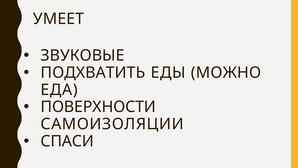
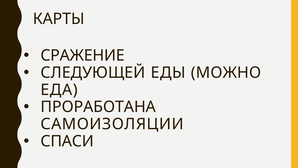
УМЕЕТ: УМЕЕТ -> КАРТЫ (59, 19)
ЗВУКОВЫЕ: ЗВУКОВЫЕ -> СРАЖЕНИЕ (83, 55)
ПОДХВАТИТЬ: ПОДХВАТИТЬ -> СЛЕДУЮЩЕЙ (93, 72)
ПОВЕРХНОСТИ: ПОВЕРХНОСТИ -> ПРОРАБОТАНА (98, 107)
